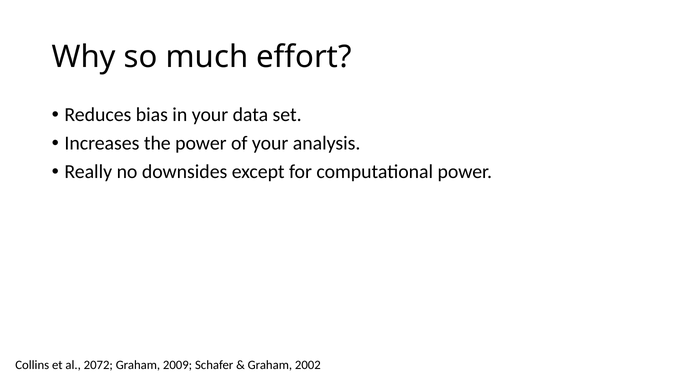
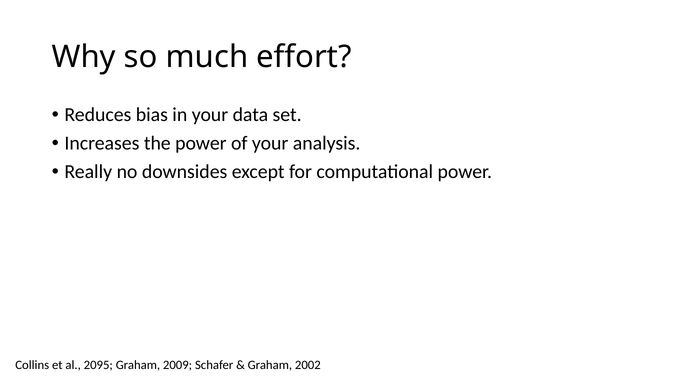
2072: 2072 -> 2095 (98, 365)
